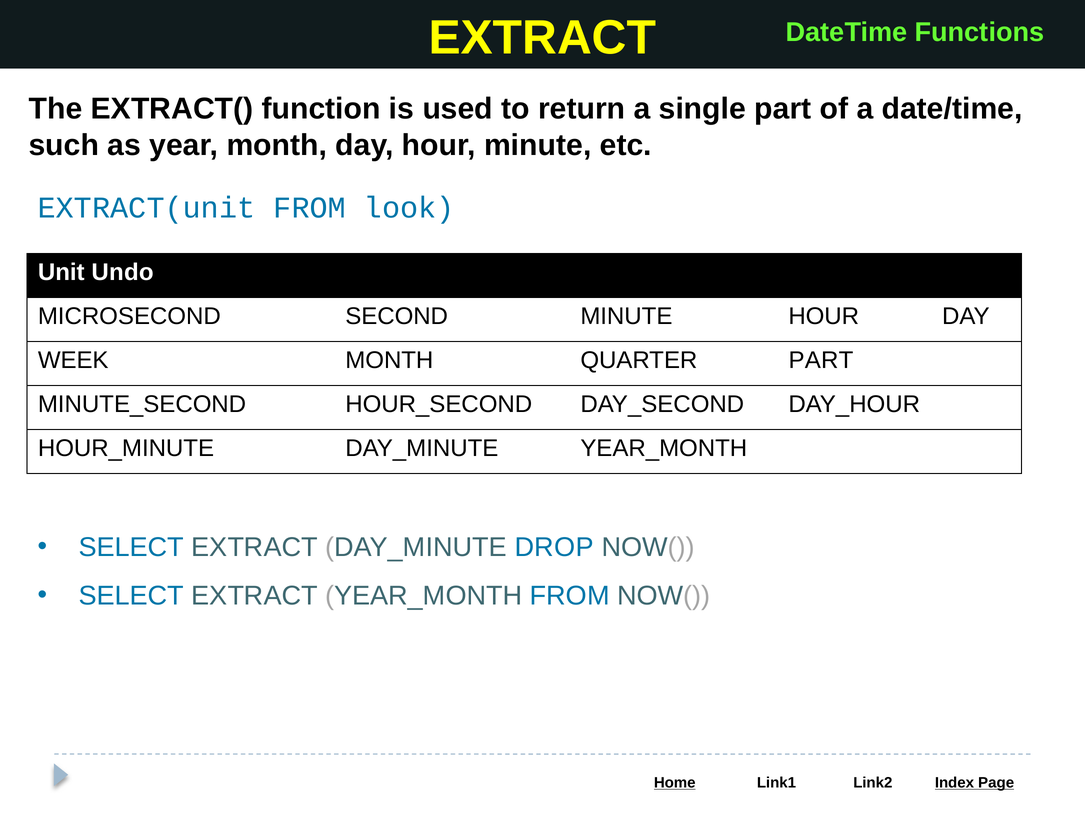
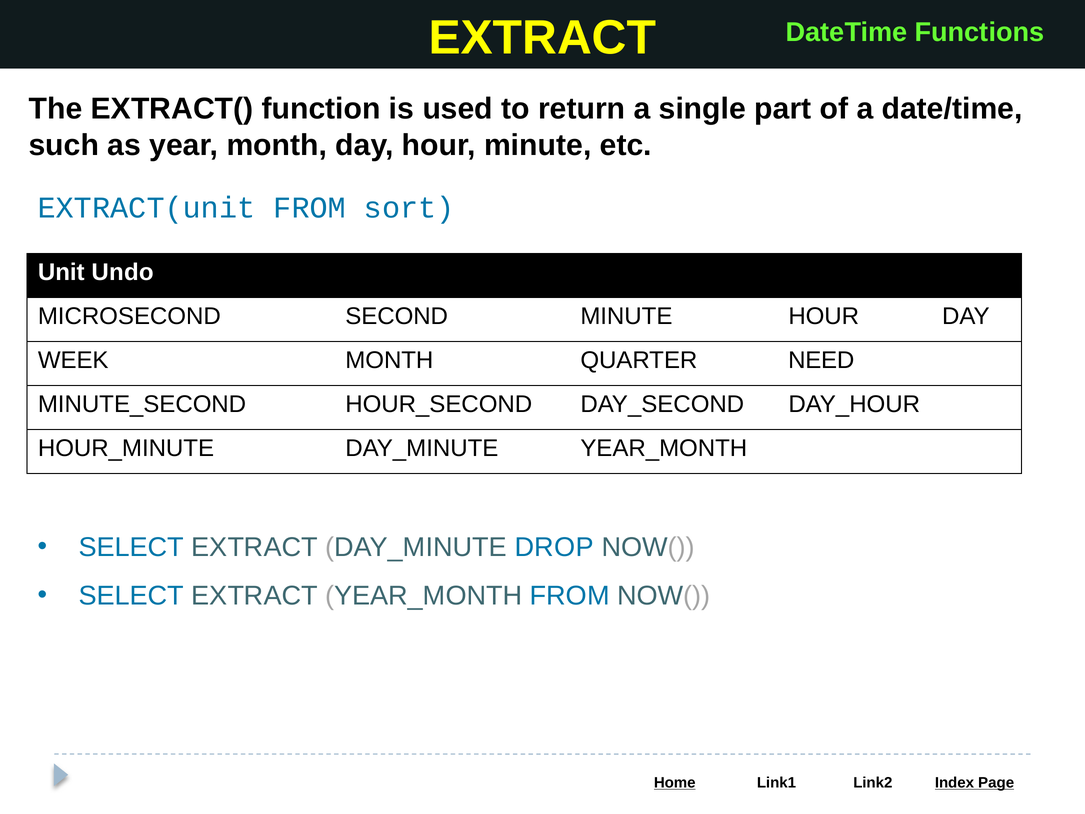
look: look -> sort (409, 208)
QUARTER PART: PART -> NEED (821, 360)
